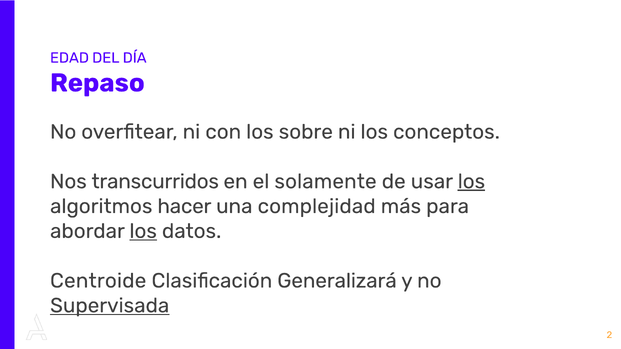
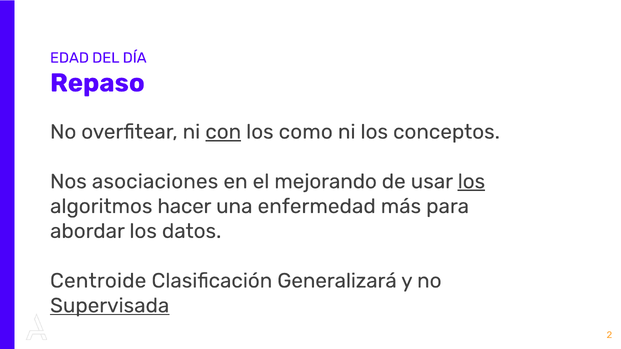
con underline: none -> present (223, 132)
sobre: sobre -> como (306, 132)
transcurridos: transcurridos -> asociaciones (155, 182)
solamente: solamente -> mejorando (326, 182)
complejidad: complejidad -> enfermedad (317, 206)
los underline: present -> none (143, 231)
